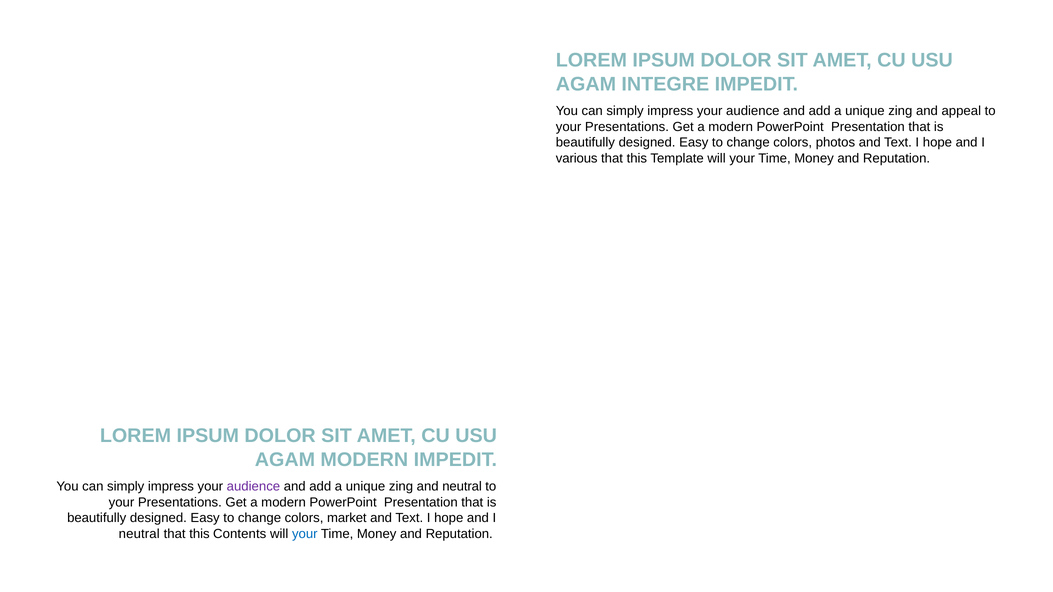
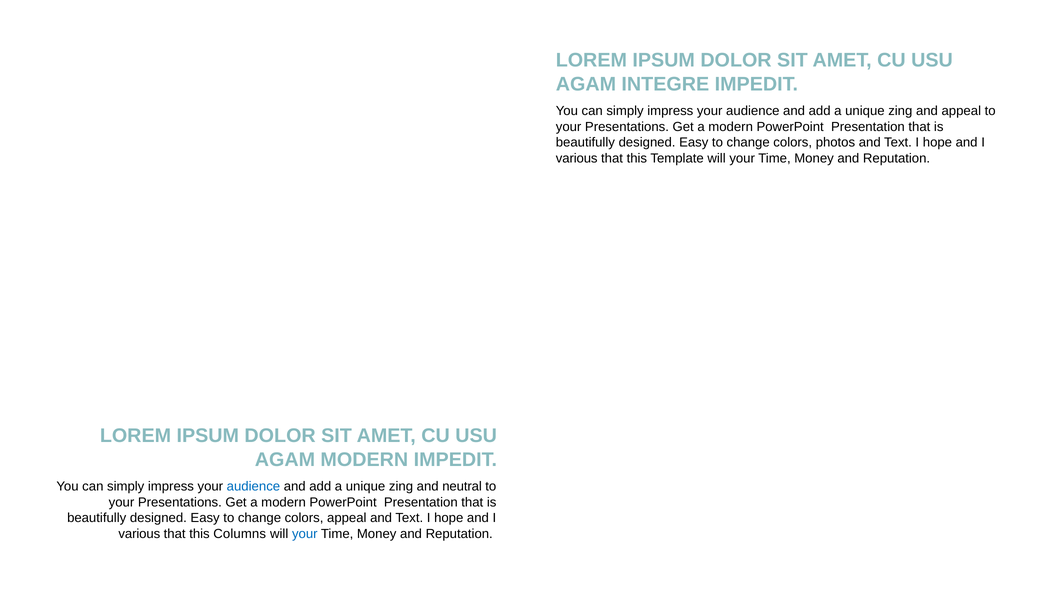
audience colour: purple -> blue (253, 487)
colors market: market -> appeal (347, 518)
neutral: neutral -> various (139, 534)
Contents: Contents -> Columns (240, 534)
